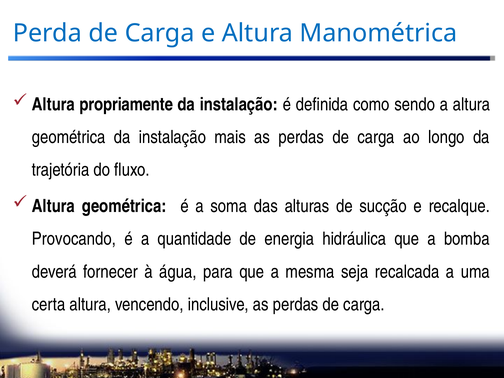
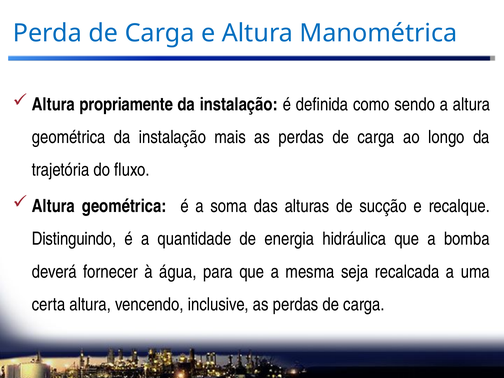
Provocando: Provocando -> Distinguindo (74, 239)
